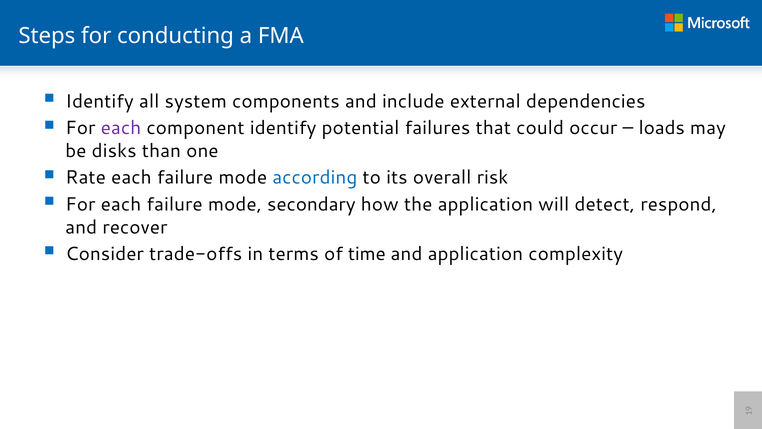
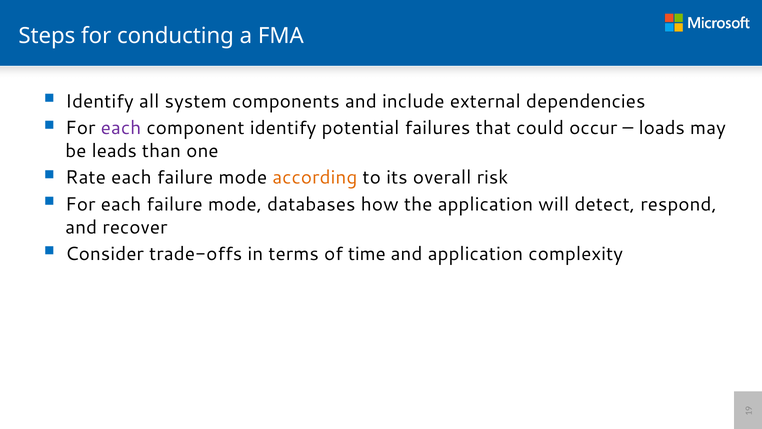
disks: disks -> leads (114, 151)
according colour: blue -> orange (315, 178)
secondary: secondary -> databases (311, 204)
